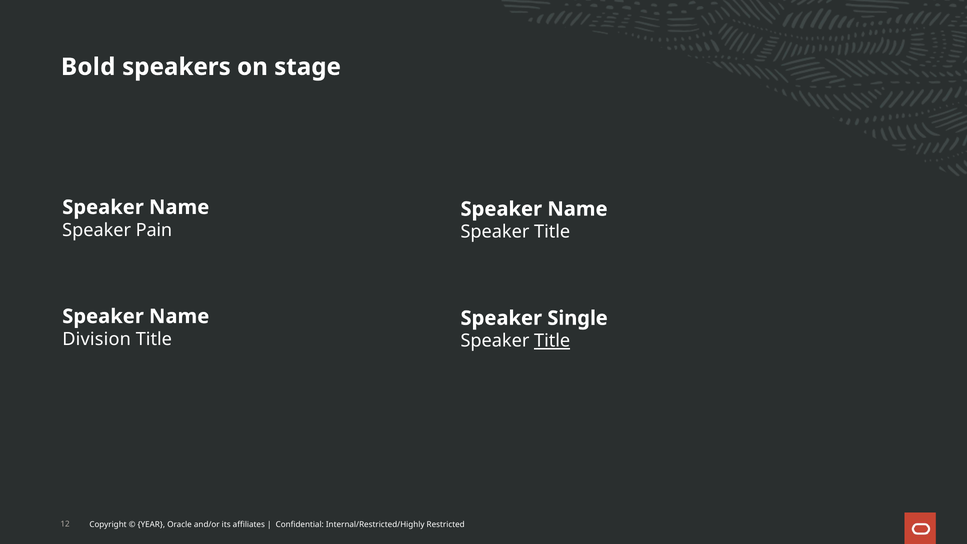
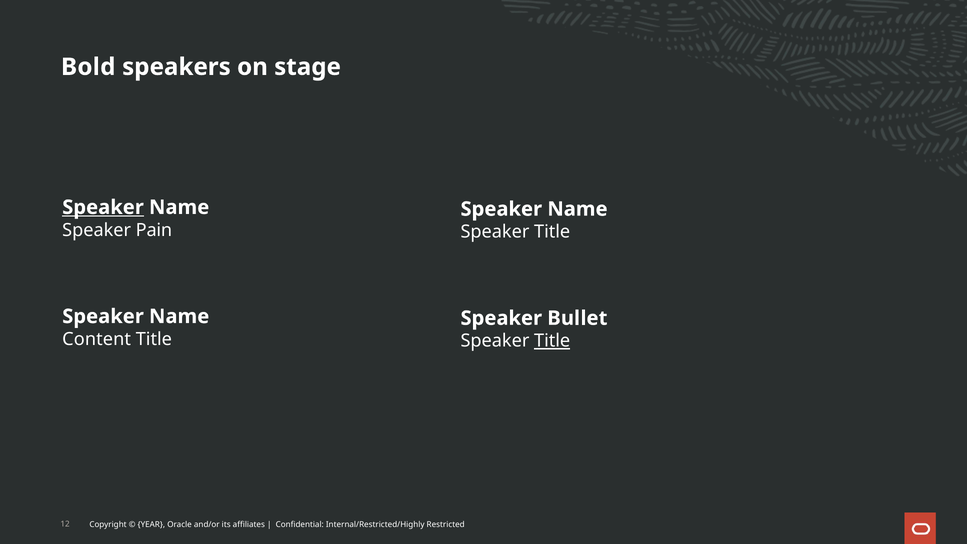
Speaker underline: none -> present (103, 207)
Single: Single -> Bullet (577, 318)
Division: Division -> Content (97, 339)
